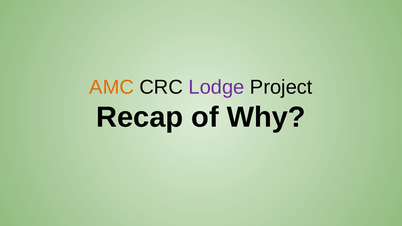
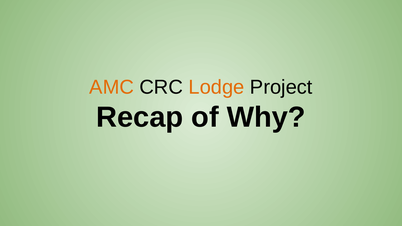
Lodge colour: purple -> orange (217, 87)
